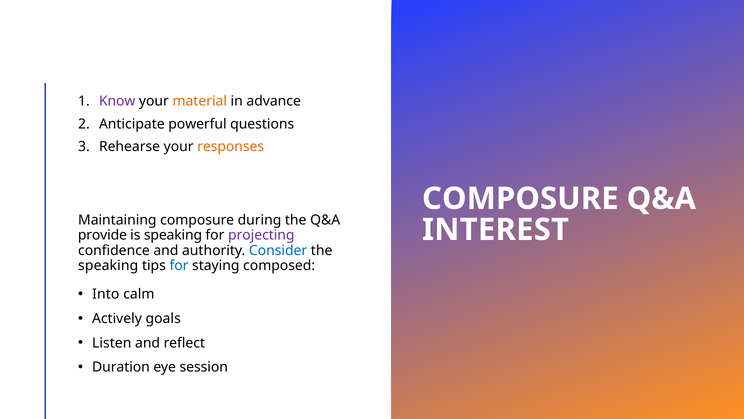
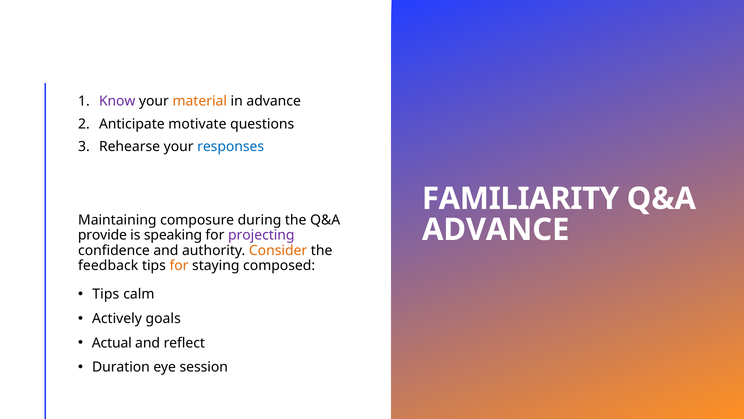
powerful: powerful -> motivate (197, 124)
responses colour: orange -> blue (231, 147)
COMPOSURE: COMPOSURE -> FAMILIARITY (521, 198)
INTEREST: INTEREST -> ADVANCE (496, 229)
Consider colour: blue -> orange (278, 250)
speaking: speaking -> feedback (108, 265)
for colour: blue -> orange (179, 265)
Into: Into -> Tips (106, 294)
Listen: Listen -> Actual (112, 342)
